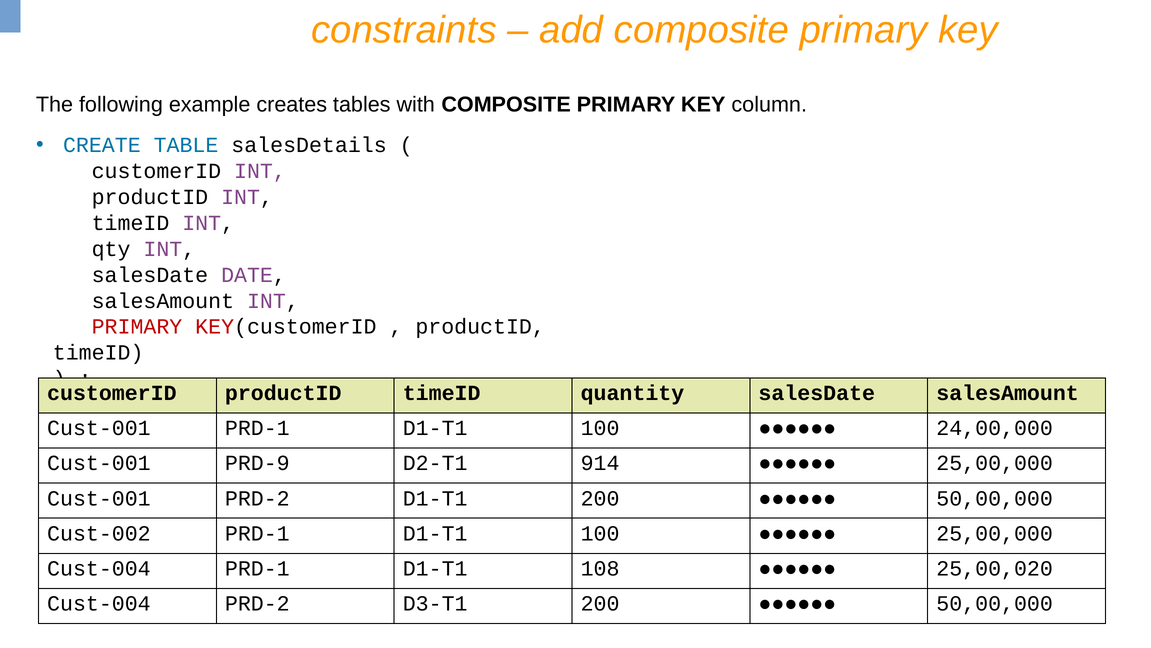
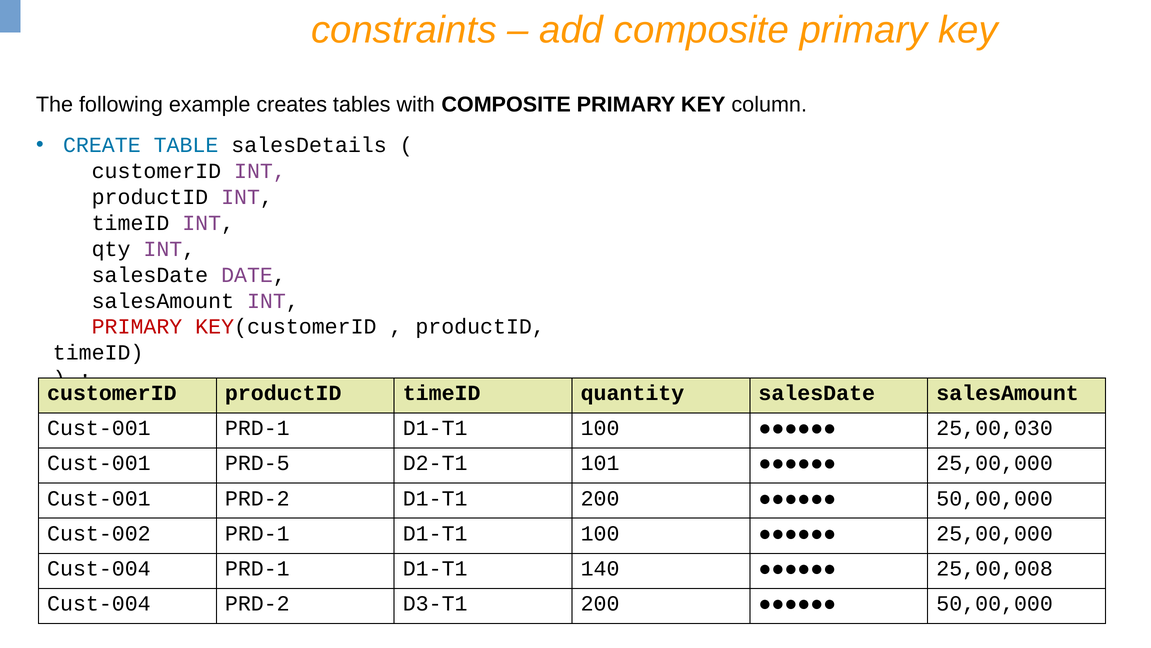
24,00,000: 24,00,000 -> 25,00,030 (995, 428)
PRD-9: PRD-9 -> PRD-5 (257, 463)
914: 914 -> 101 (600, 463)
108: 108 -> 140 (600, 568)
25,00,020: 25,00,020 -> 25,00,008 (995, 568)
